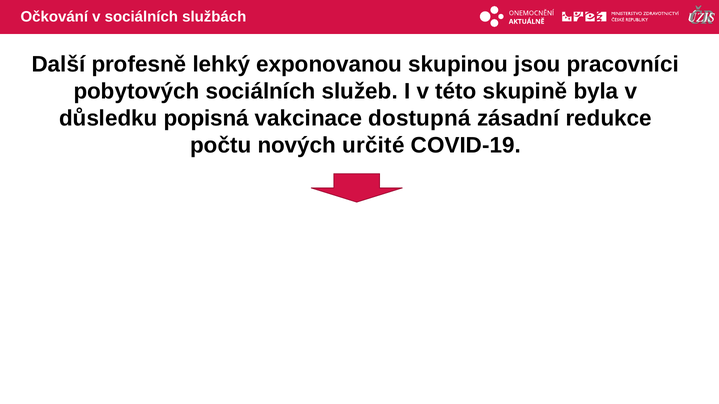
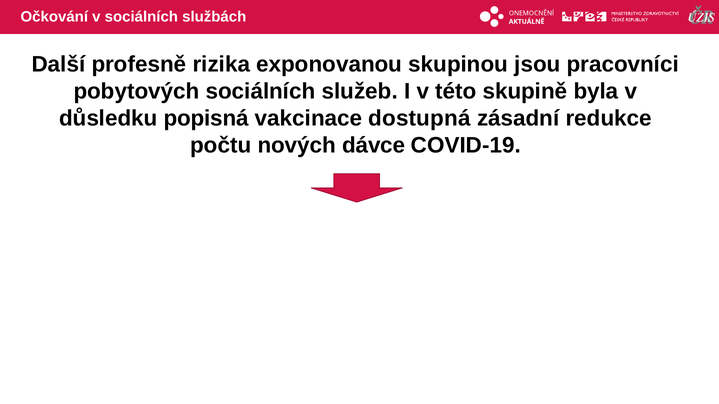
lehký: lehký -> rizika (221, 64)
určité: určité -> dávce (374, 145)
